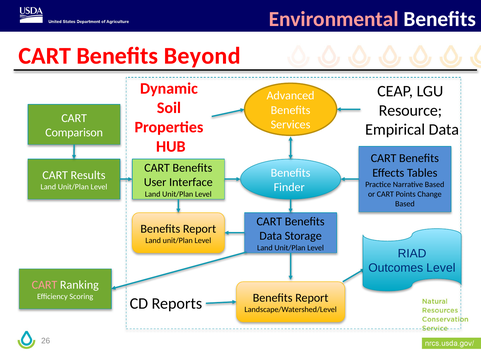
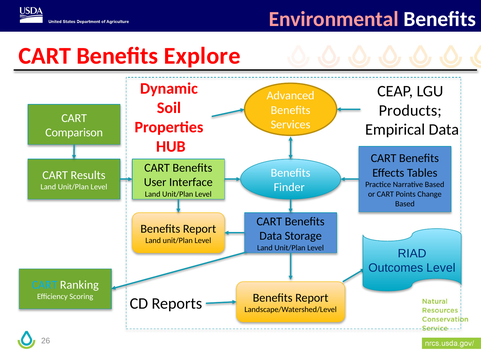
Beyond: Beyond -> Explore (202, 56)
Resource: Resource -> Products (410, 110)
CART colour: pink -> light blue (45, 285)
